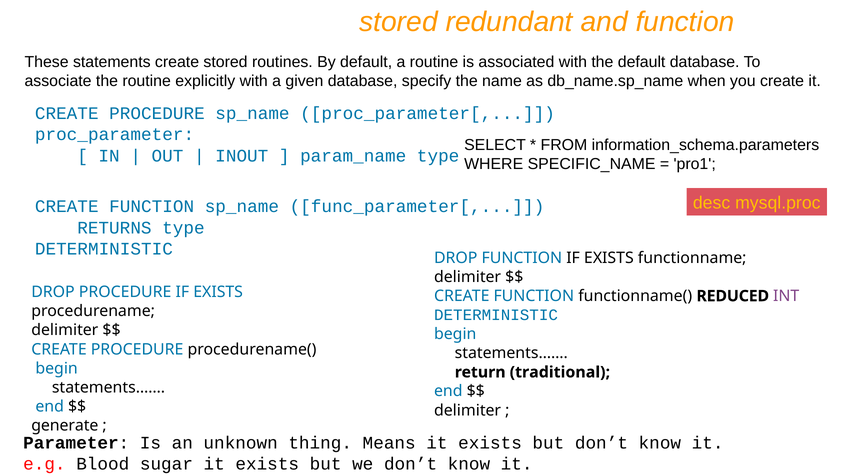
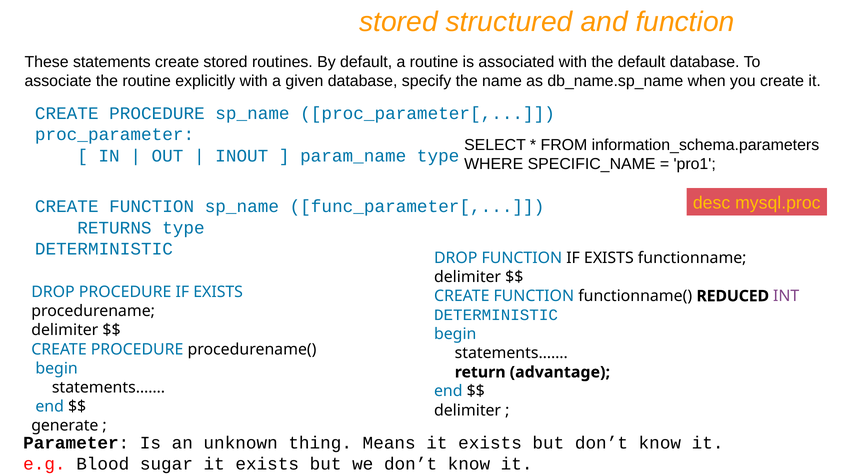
redundant: redundant -> structured (509, 22)
traditional: traditional -> advantage (560, 373)
